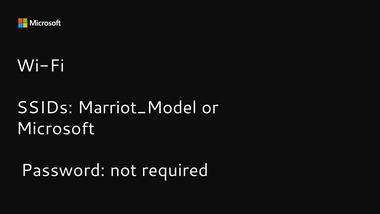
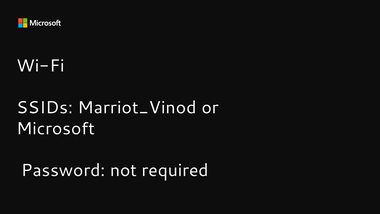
Marriot_Model: Marriot_Model -> Marriot_Vinod (137, 108)
